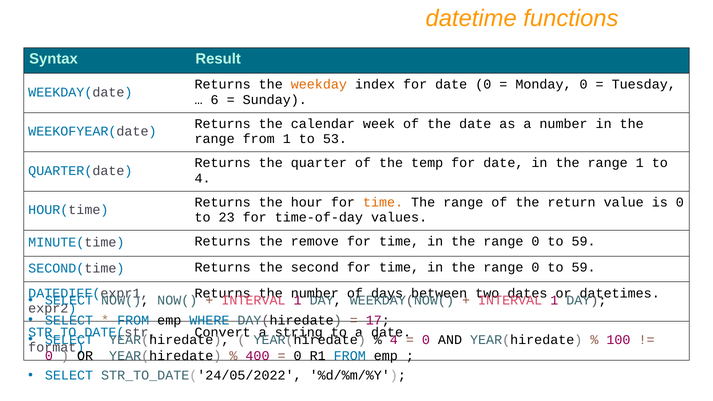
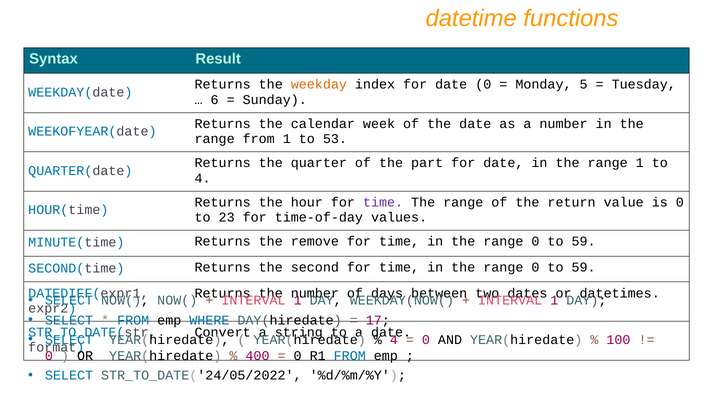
Monday 0: 0 -> 5 (584, 85)
temp: temp -> part (427, 163)
time colour: orange -> purple (383, 202)
